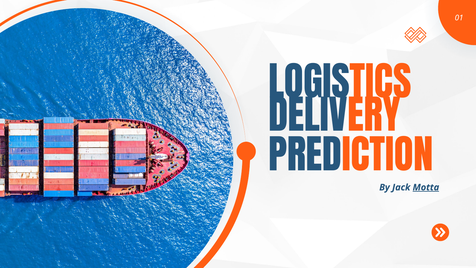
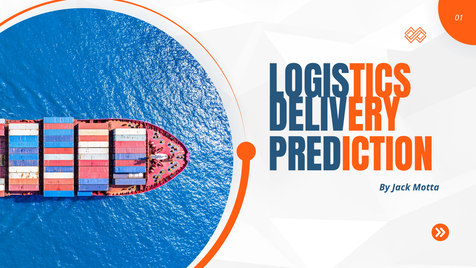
Motta underline: present -> none (426, 187)
